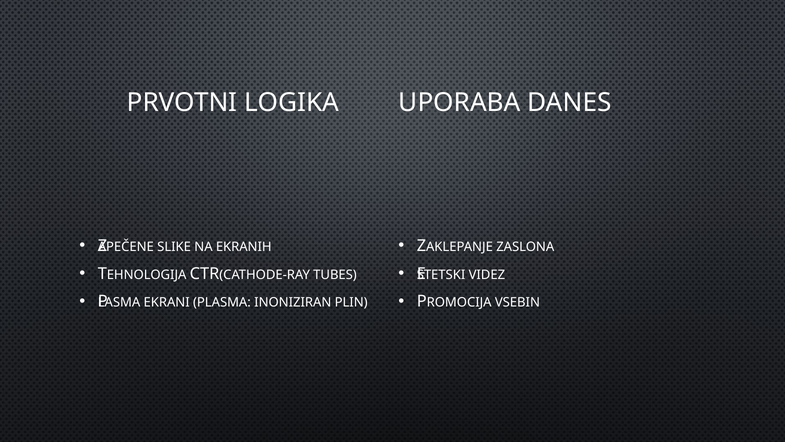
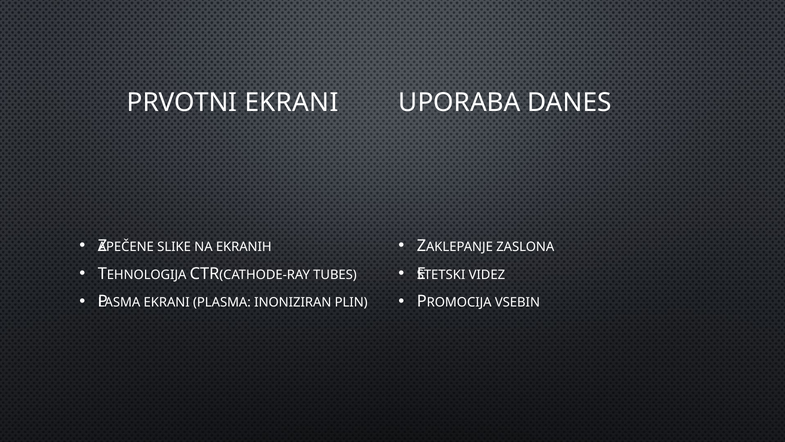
PRVOTNI LOGIKA: LOGIKA -> EKRANI (291, 102)
